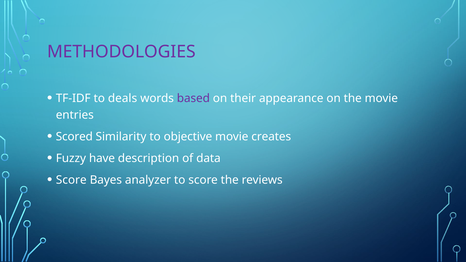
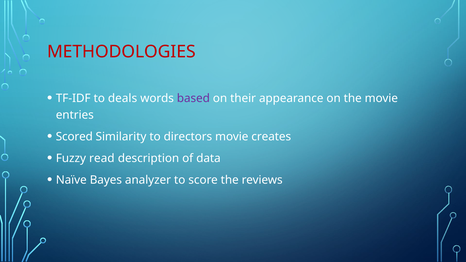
METHODOLOGIES colour: purple -> red (121, 52)
objective: objective -> directors (188, 137)
have: have -> read (102, 158)
Score: Score -> Naïve (71, 180)
